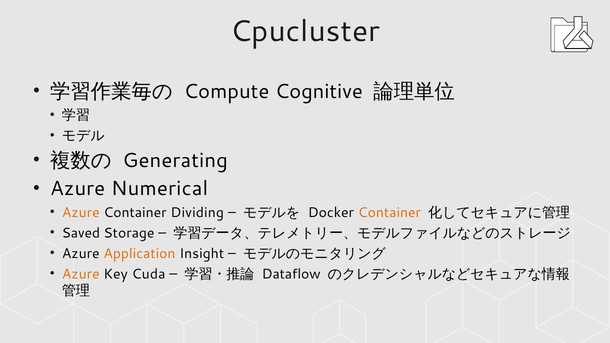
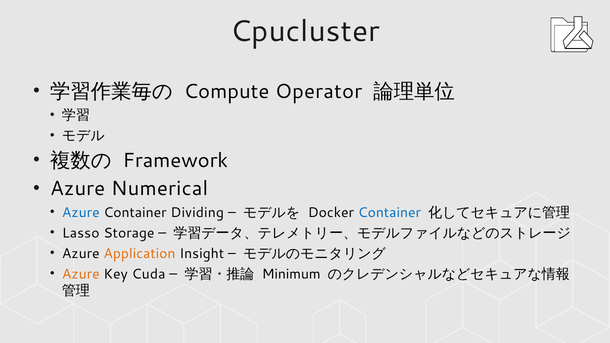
Cognitive: Cognitive -> Operator (319, 91)
Generating: Generating -> Framework (175, 161)
Azure colour: orange -> blue (81, 213)
Container colour: orange -> blue (389, 213)
Saved: Saved -> Lasso (81, 233)
Dataflow: Dataflow -> Minimum (291, 274)
